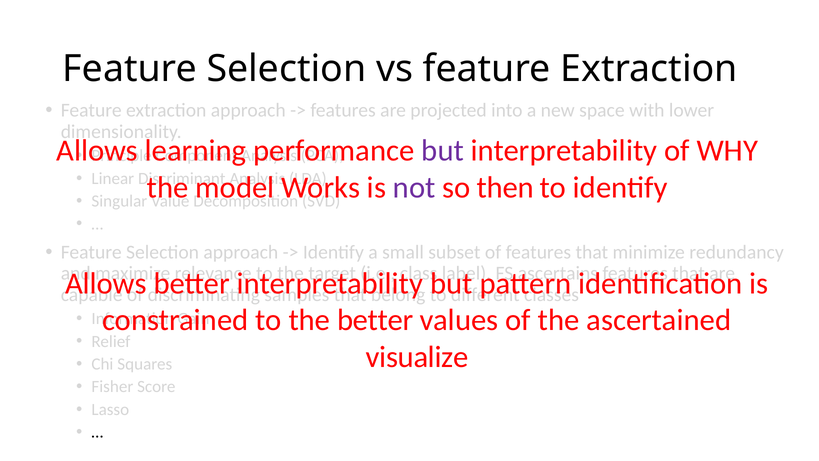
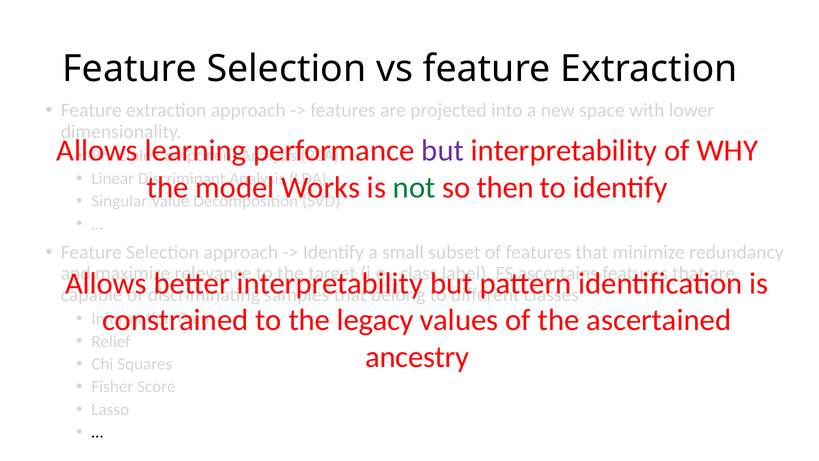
not colour: purple -> green (414, 187)
the better: better -> legacy (375, 320)
visualize: visualize -> ancestry (417, 357)
